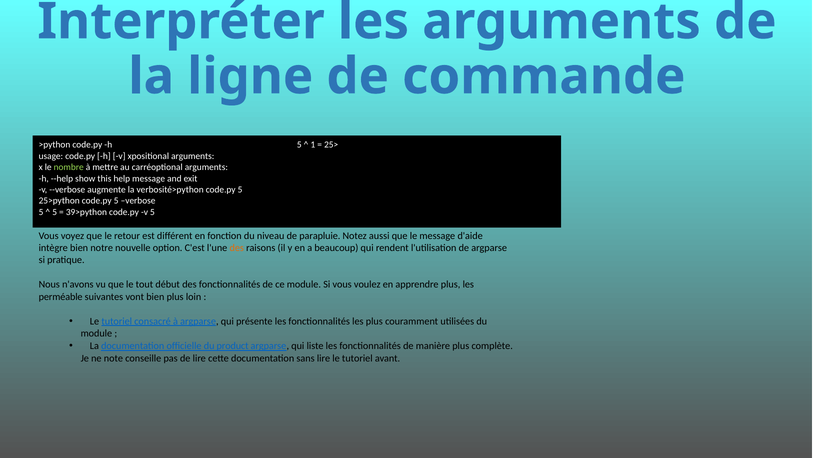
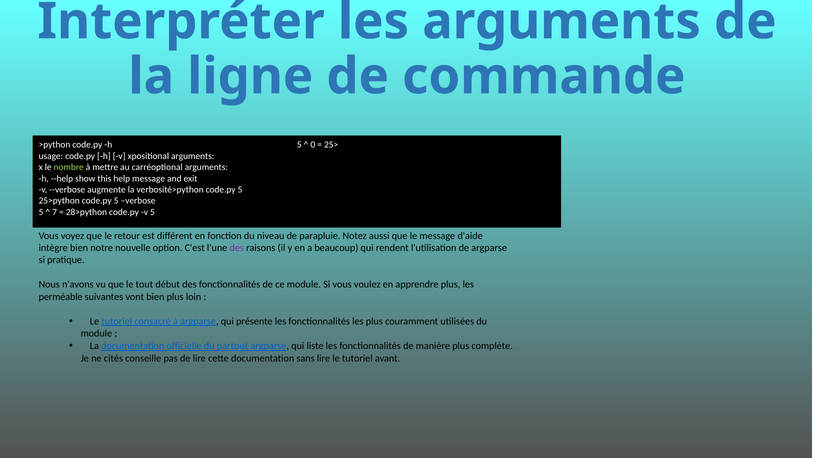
1: 1 -> 0 (313, 145)
5: 5 -> 7 (55, 212)
39>python: 39>python -> 28>python (86, 212)
des colour: orange -> purple (237, 248)
product: product -> partout (233, 346)
note: note -> cités (113, 358)
